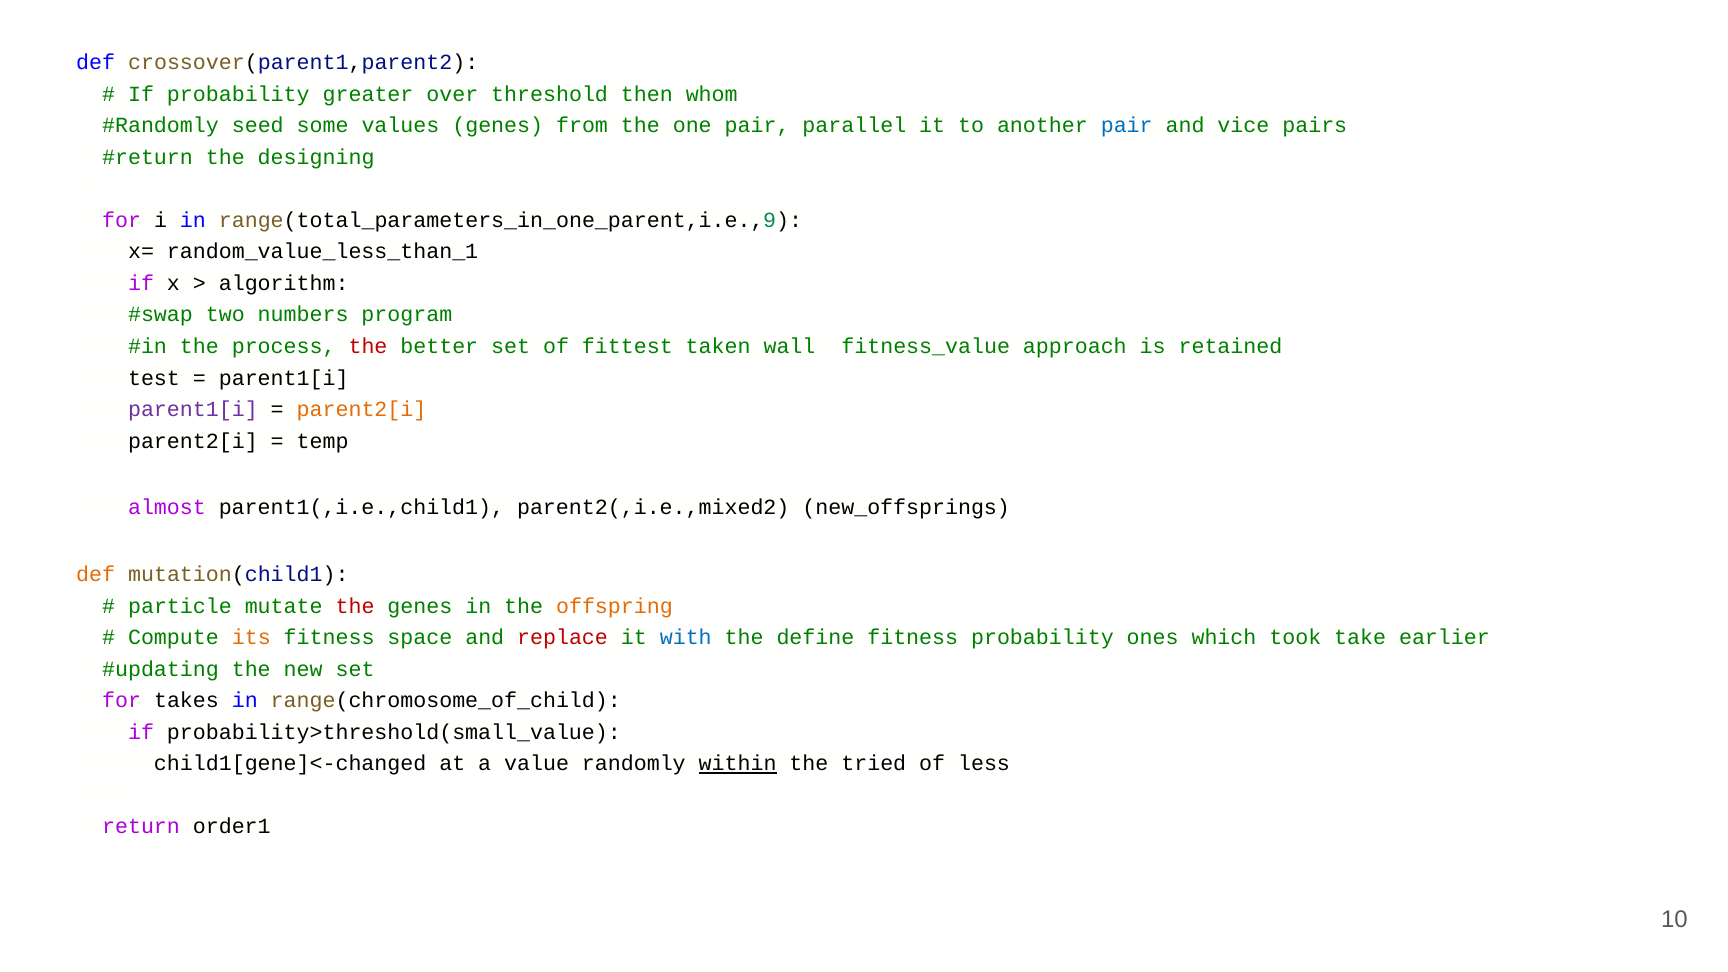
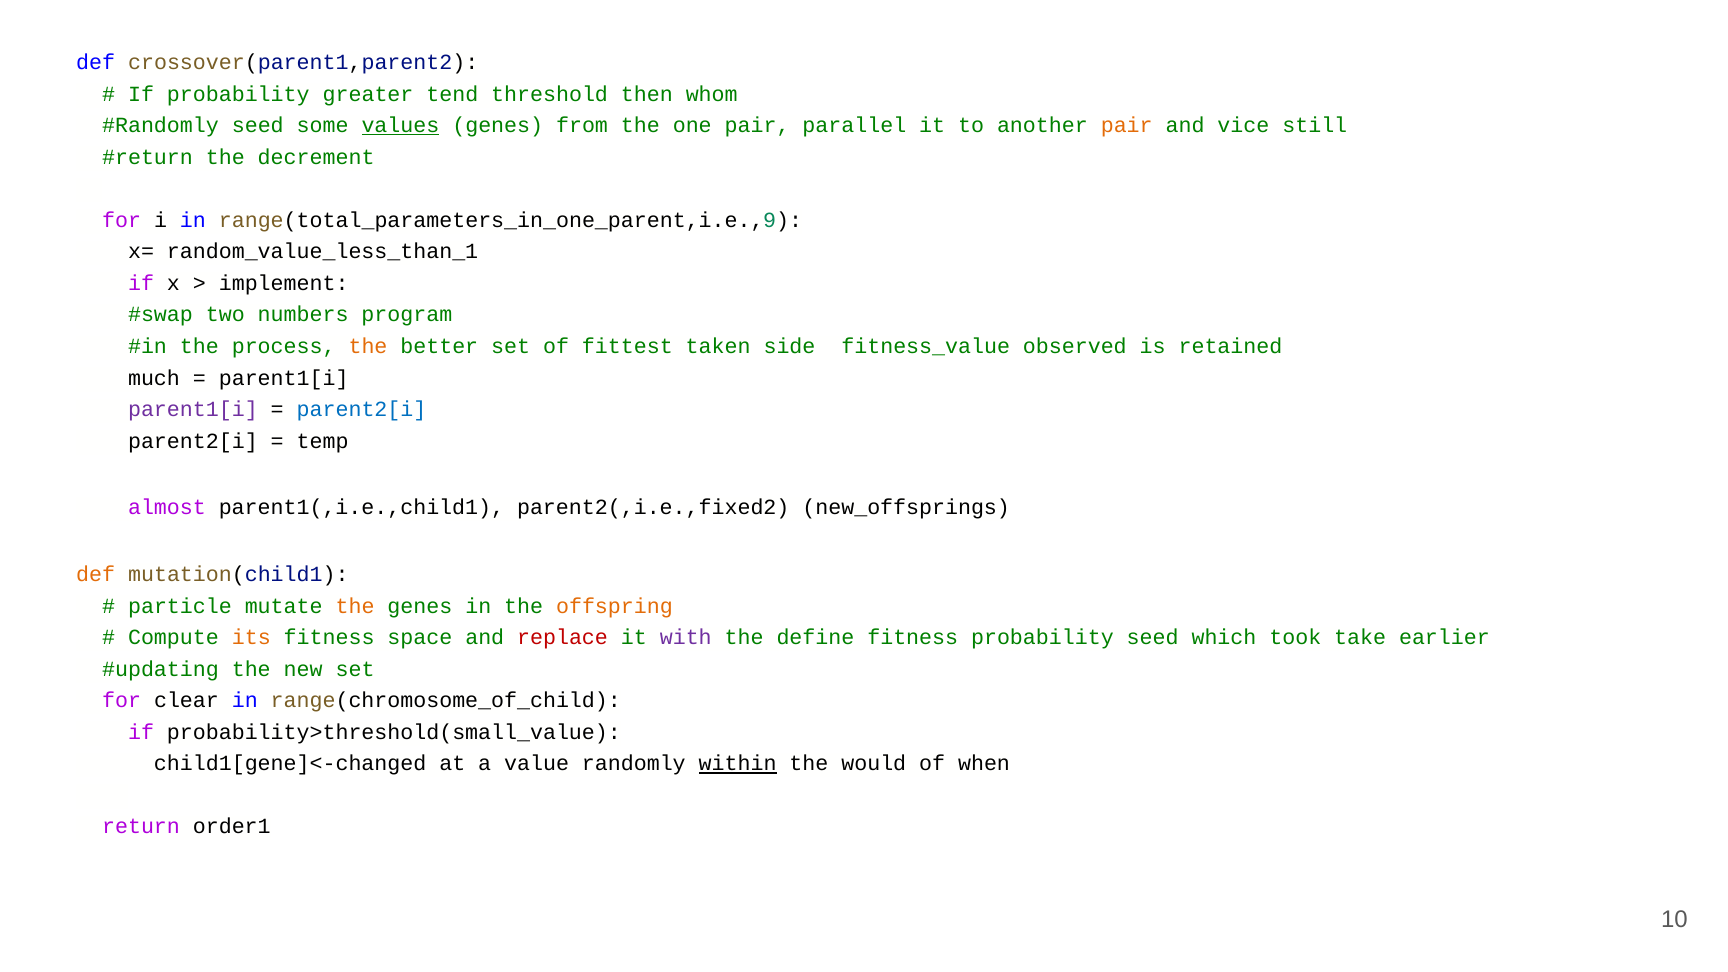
over: over -> tend (452, 94)
values underline: none -> present (400, 125)
pair colour: blue -> orange (1127, 125)
pairs: pairs -> still (1315, 125)
designing: designing -> decrement (316, 157)
algorithm: algorithm -> implement (284, 283)
the colour: red -> orange (368, 346)
wall: wall -> side (790, 346)
approach: approach -> observed (1075, 346)
test: test -> much (154, 378)
parent2[i colour: orange -> blue (362, 410)
parent2(,i.e.,mixed2: parent2(,i.e.,mixed2 -> parent2(,i.e.,fixed2 (653, 508)
the colour: red -> orange (355, 606)
with colour: blue -> purple (686, 637)
probability ones: ones -> seed (1153, 637)
takes: takes -> clear (186, 701)
tried: tried -> would (874, 764)
less: less -> when (984, 764)
